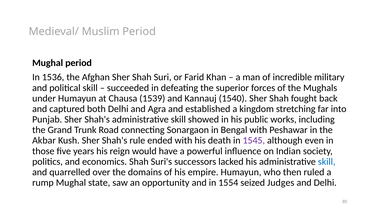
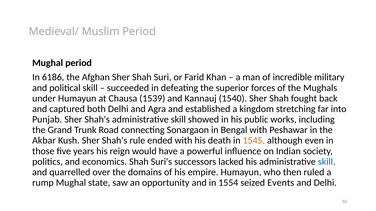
1536: 1536 -> 6186 (53, 77)
1545 colour: purple -> orange (254, 141)
Judges: Judges -> Events (281, 183)
